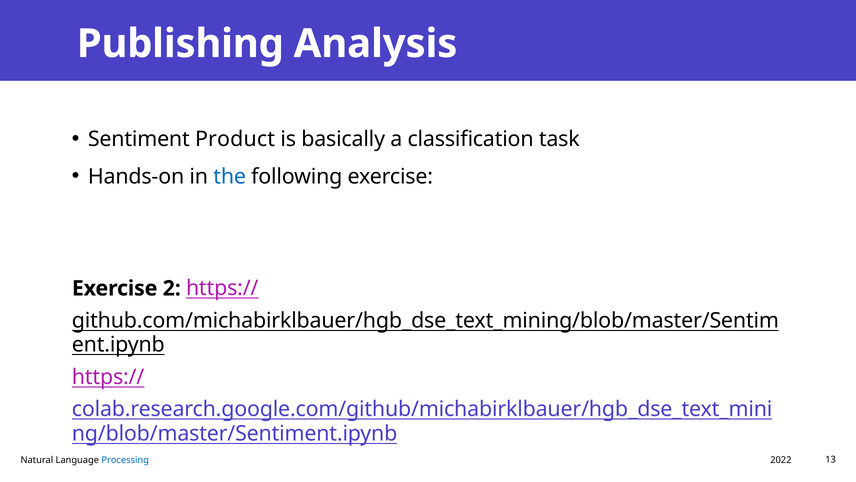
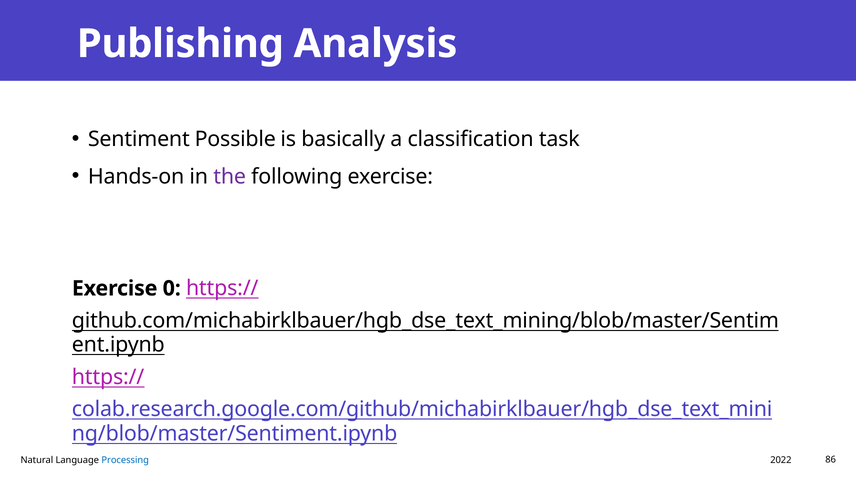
Product: Product -> Possible (235, 139)
the colour: blue -> purple (230, 176)
2: 2 -> 0 (172, 288)
13: 13 -> 86 (831, 459)
